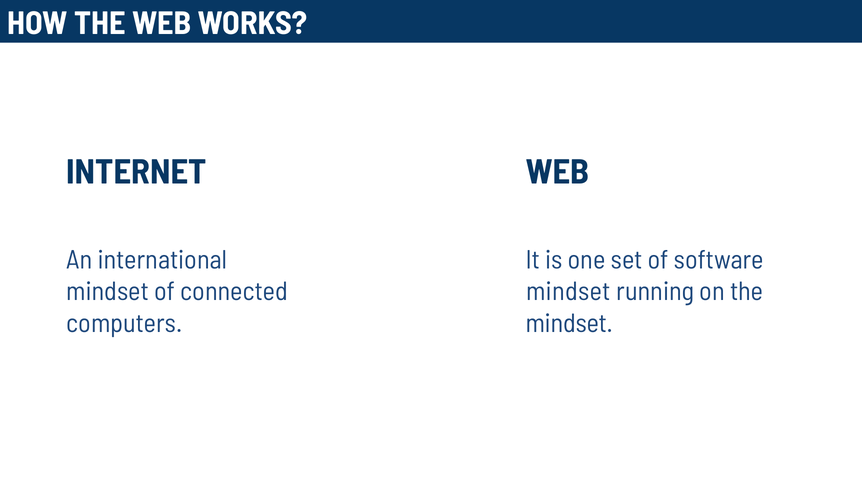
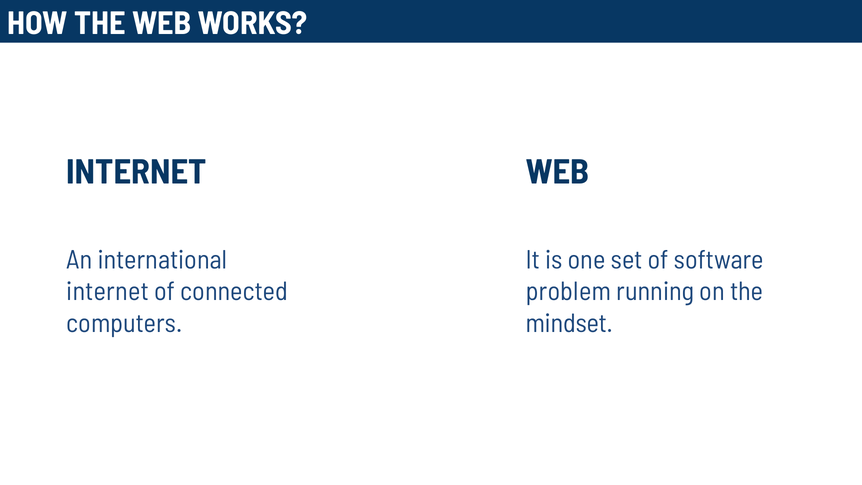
mindset: mindset -> internet (108, 292)
mindset: mindset -> problem (568, 292)
